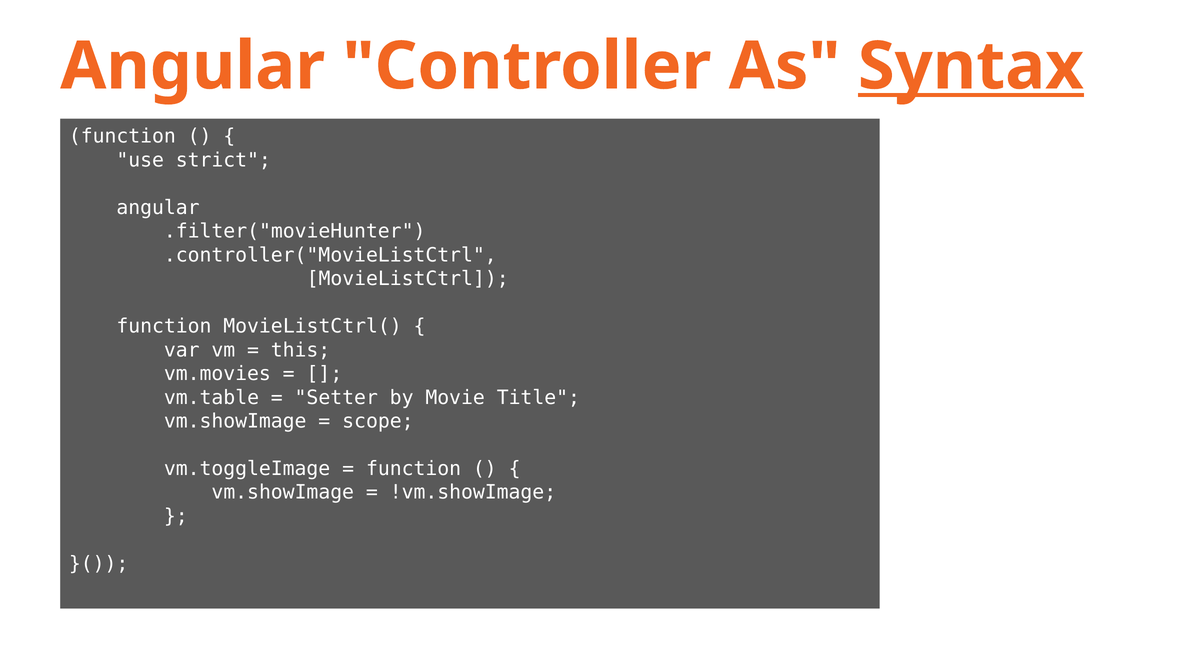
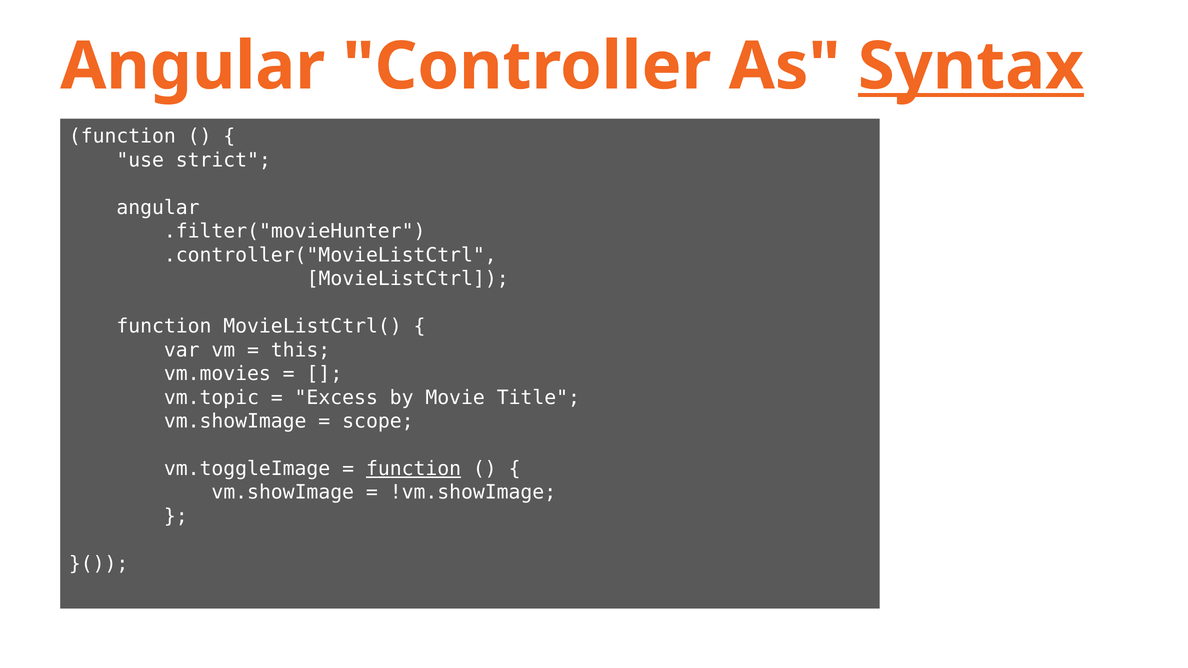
vm.table: vm.table -> vm.topic (211, 398)
Setter: Setter -> Excess (336, 398)
function underline: none -> present (414, 469)
